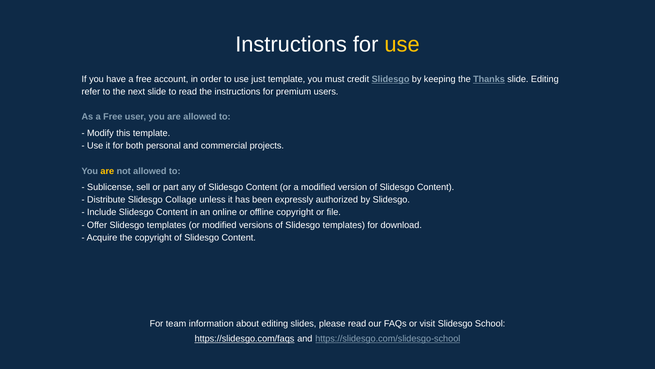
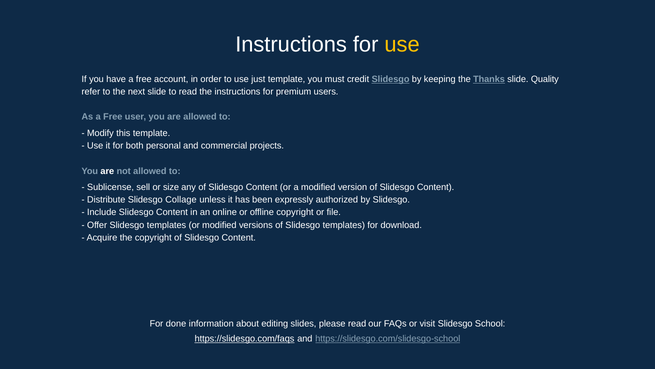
slide Editing: Editing -> Quality (545, 79)
are colour: yellow -> white (107, 171)
part: part -> size (171, 187)
team: team -> done (176, 323)
